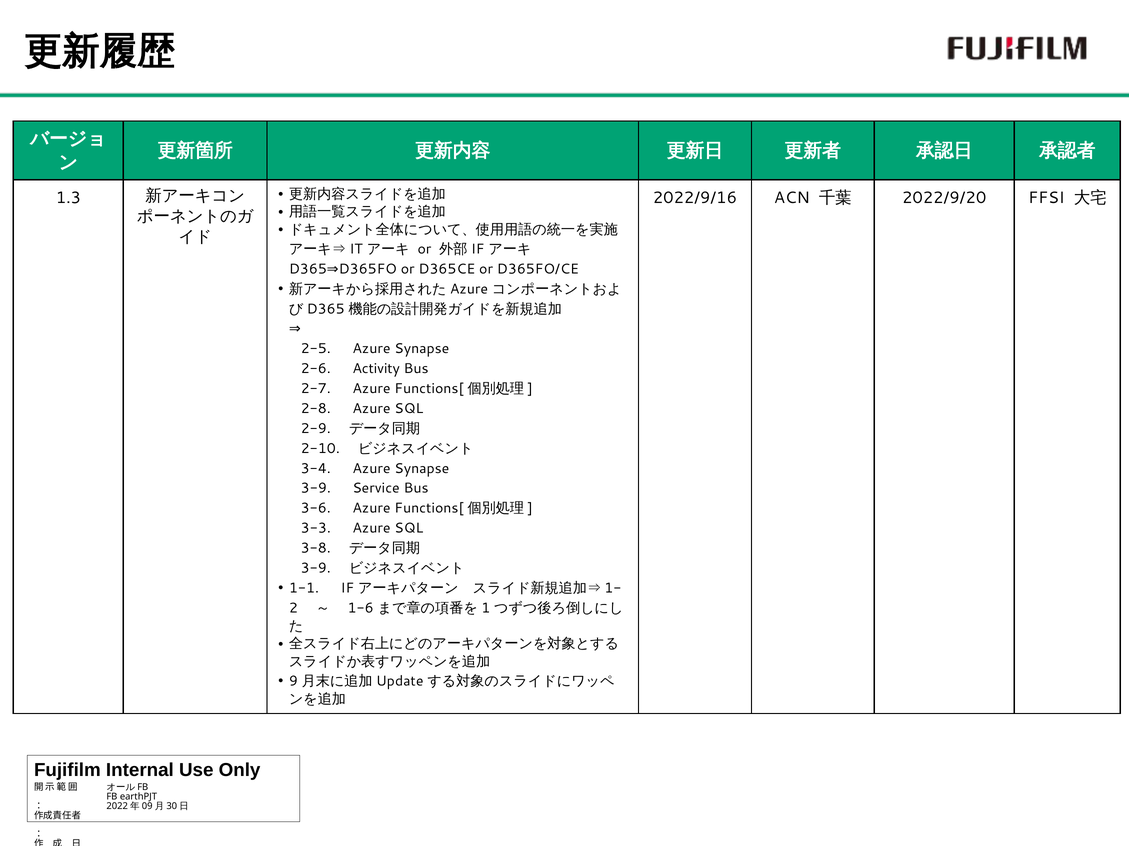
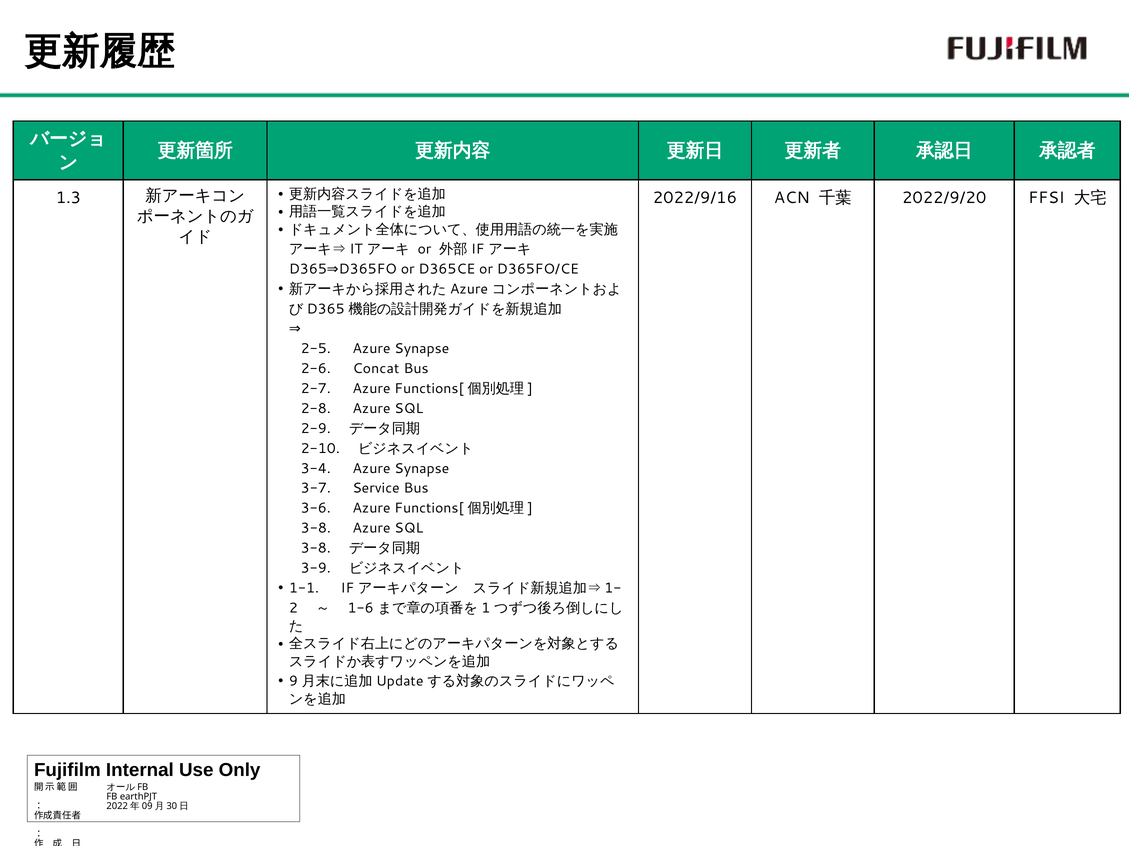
Activity: Activity -> Concat (376, 369)
3-9: 3-9 -> 3-7 (316, 489)
3-3: 3-3 -> 3-8 (316, 529)
